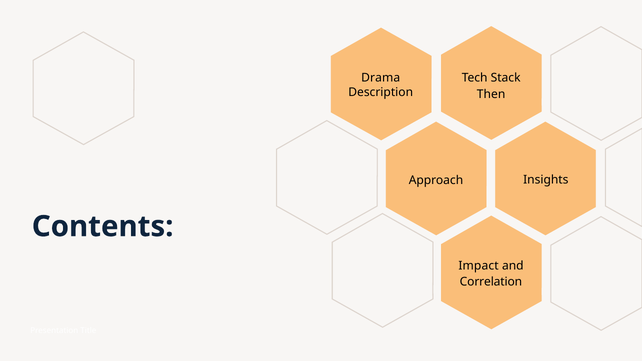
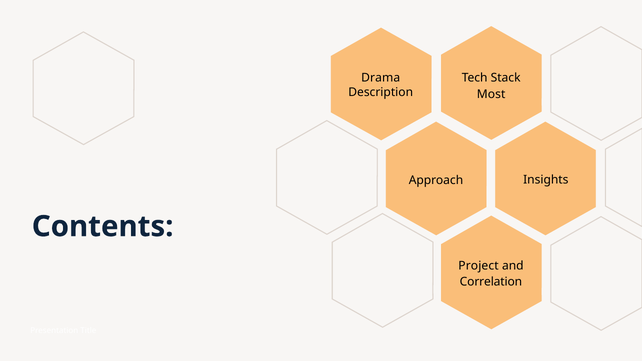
Then: Then -> Most (491, 94)
Impact: Impact -> Project (479, 266)
